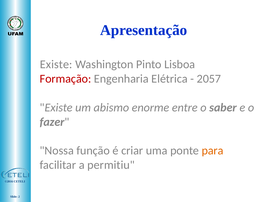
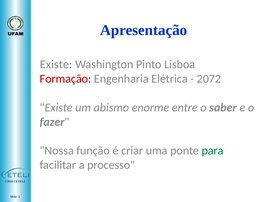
2057: 2057 -> 2072 (209, 79)
para colour: orange -> green (213, 151)
permitiu: permitiu -> processo (111, 165)
